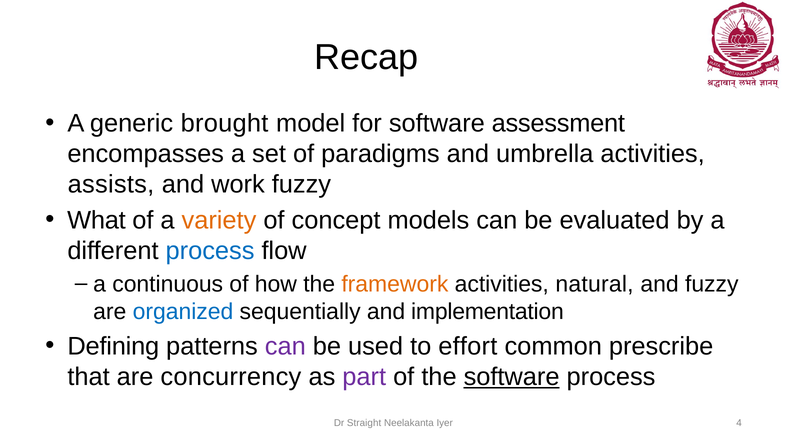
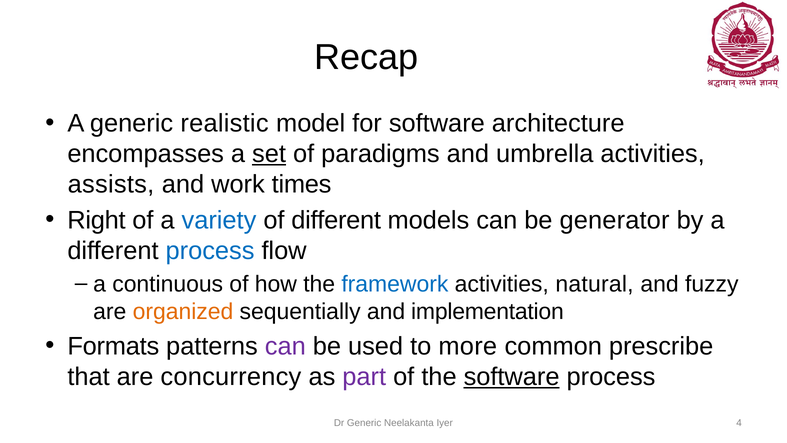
brought: brought -> realistic (225, 123)
assessment: assessment -> architecture (558, 123)
set underline: none -> present (269, 154)
work fuzzy: fuzzy -> times (302, 184)
What: What -> Right (96, 220)
variety colour: orange -> blue (219, 220)
of concept: concept -> different (336, 220)
evaluated: evaluated -> generator (614, 220)
framework colour: orange -> blue (395, 284)
organized colour: blue -> orange (183, 312)
Defining: Defining -> Formats (113, 346)
effort: effort -> more (468, 346)
Dr Straight: Straight -> Generic (364, 423)
